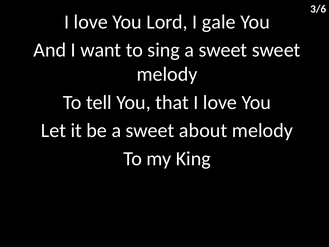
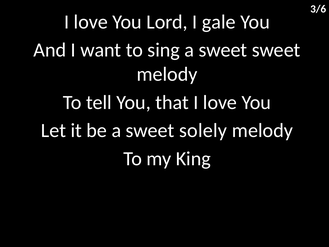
about: about -> solely (203, 130)
